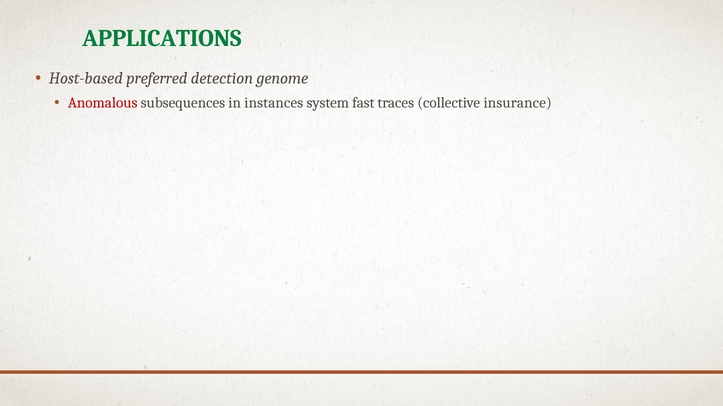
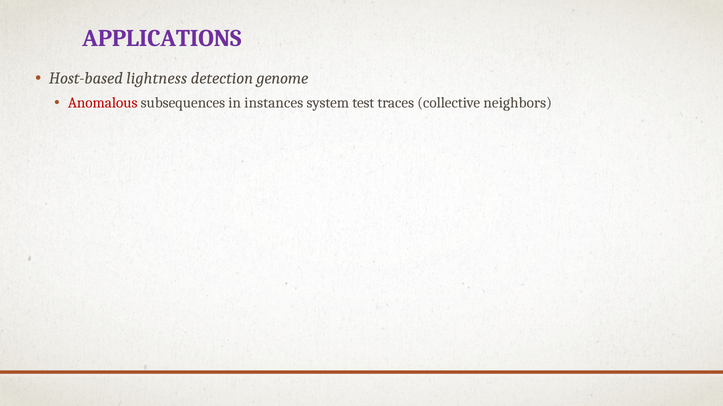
APPLICATIONS colour: green -> purple (162, 38)
preferred: preferred -> lightness (157, 78)
fast: fast -> test (363, 103)
insurance: insurance -> neighbors (518, 103)
